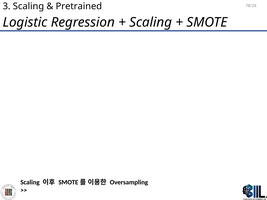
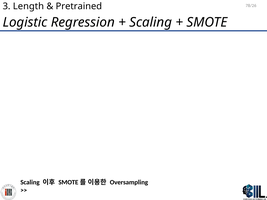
3 Scaling: Scaling -> Length (28, 6)
